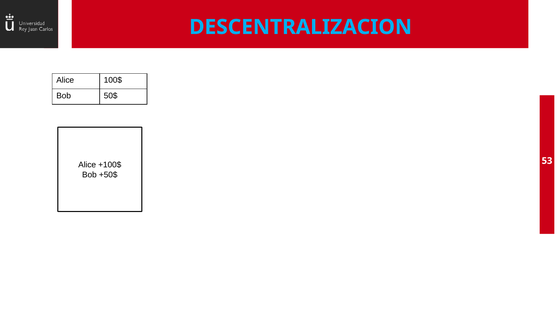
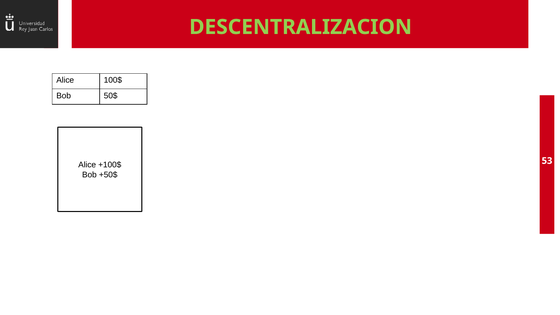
DESCENTRALIZACION colour: light blue -> light green (301, 27)
